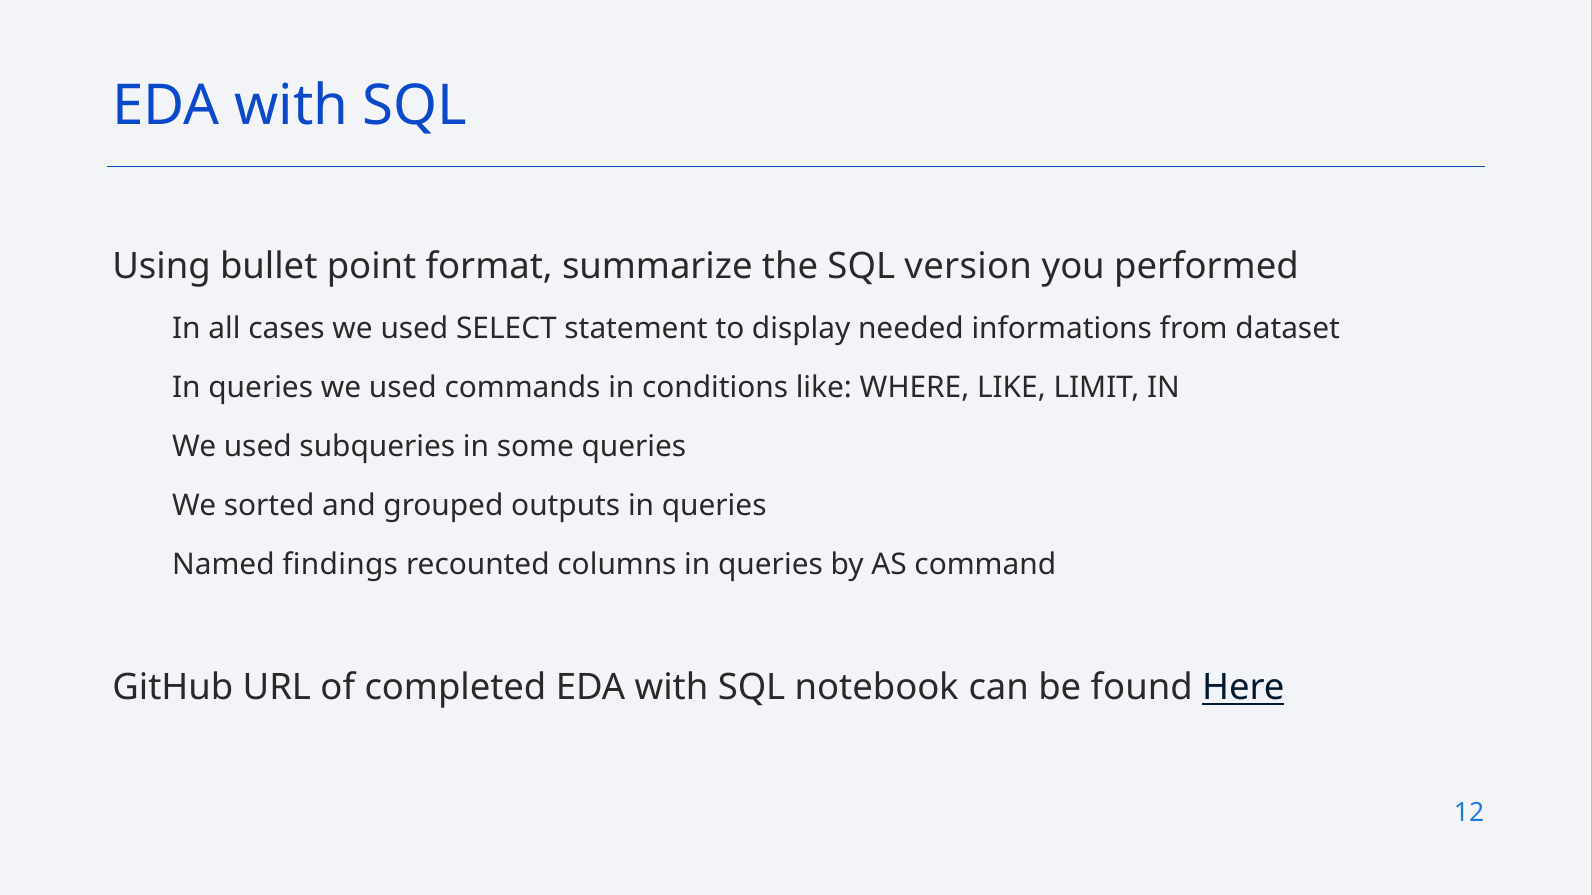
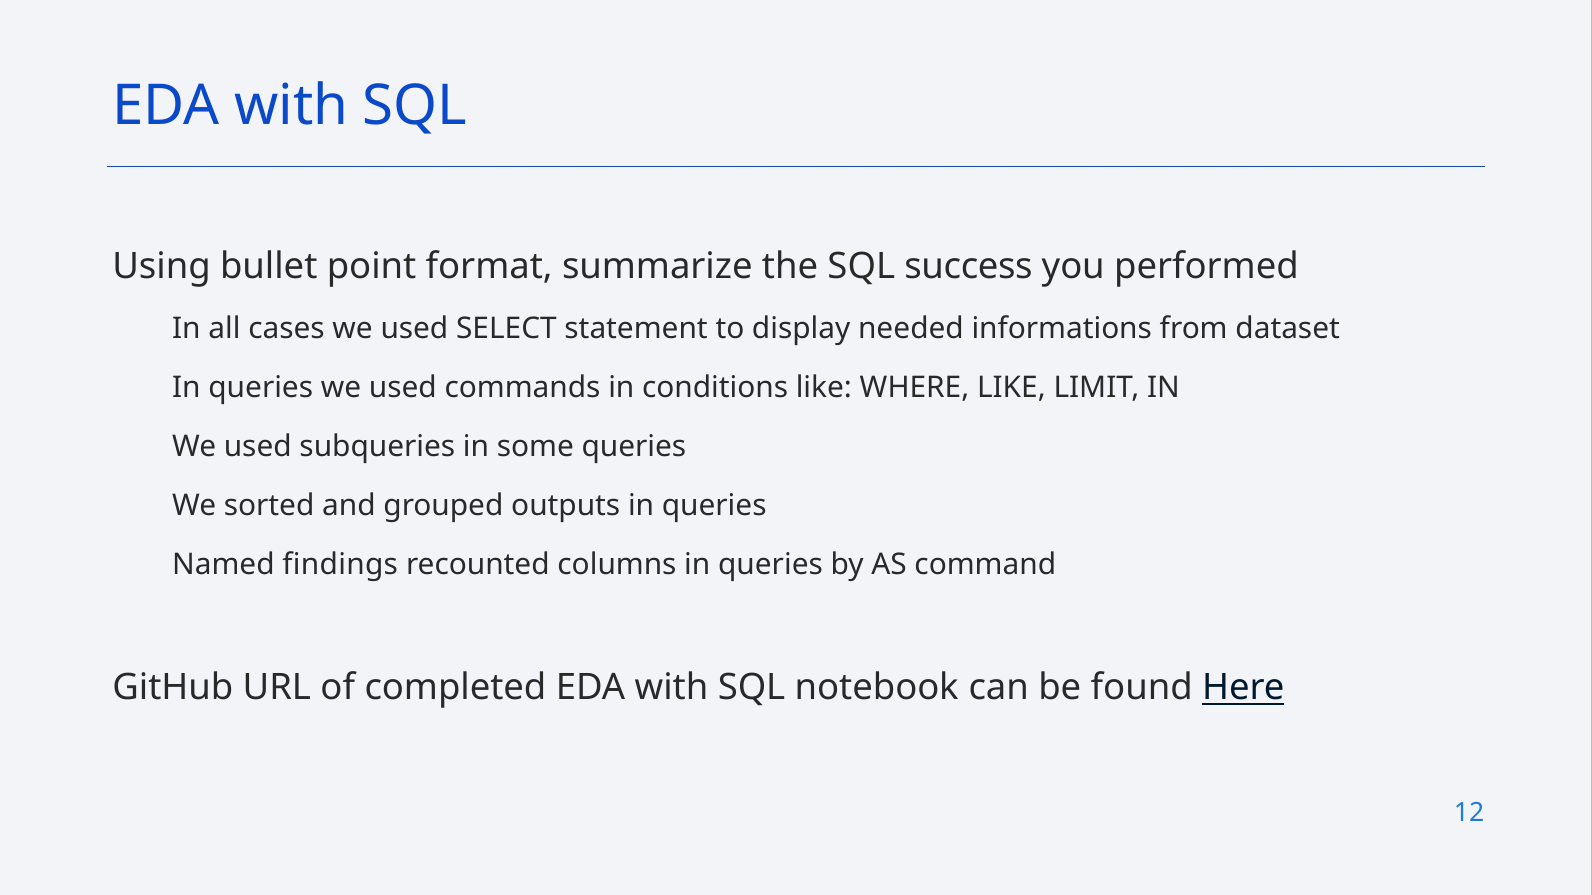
version: version -> success (969, 266)
